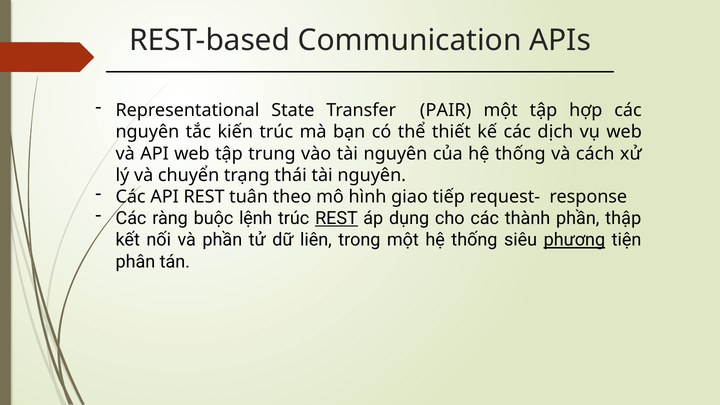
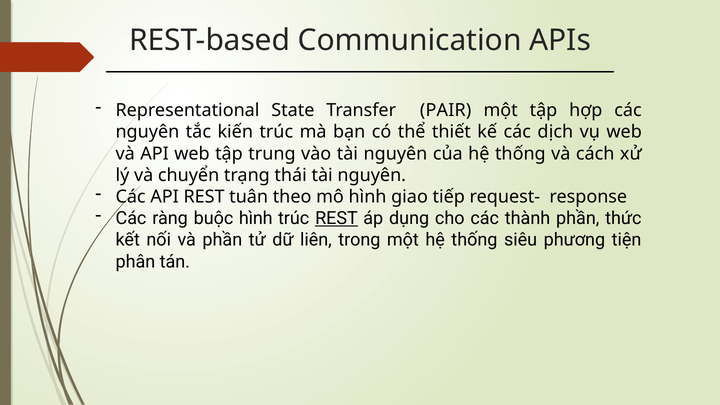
buộc lệnh: lệnh -> hình (256, 218)
thập: thập -> thức (623, 218)
phương underline: present -> none (574, 240)
